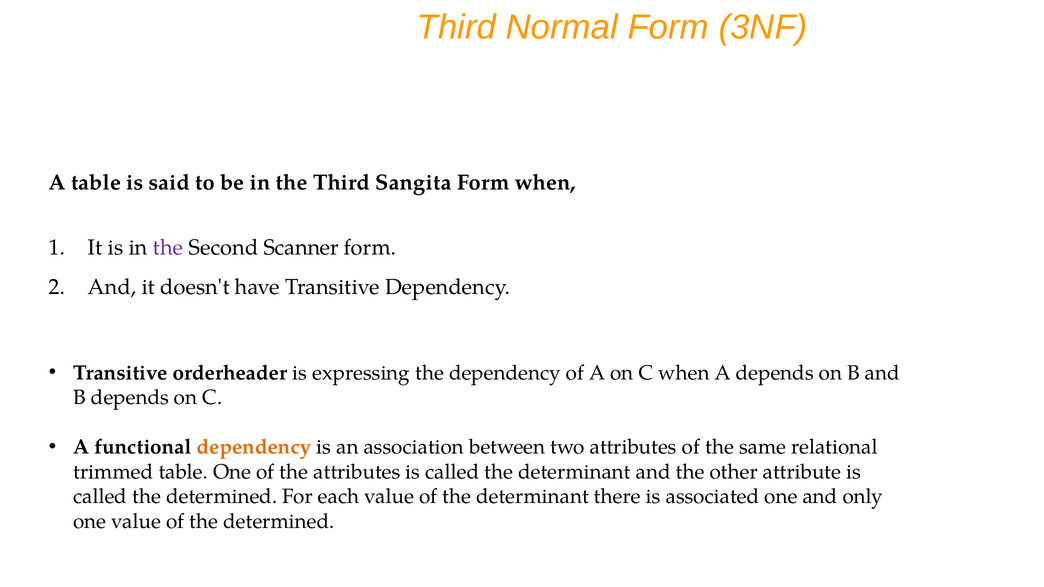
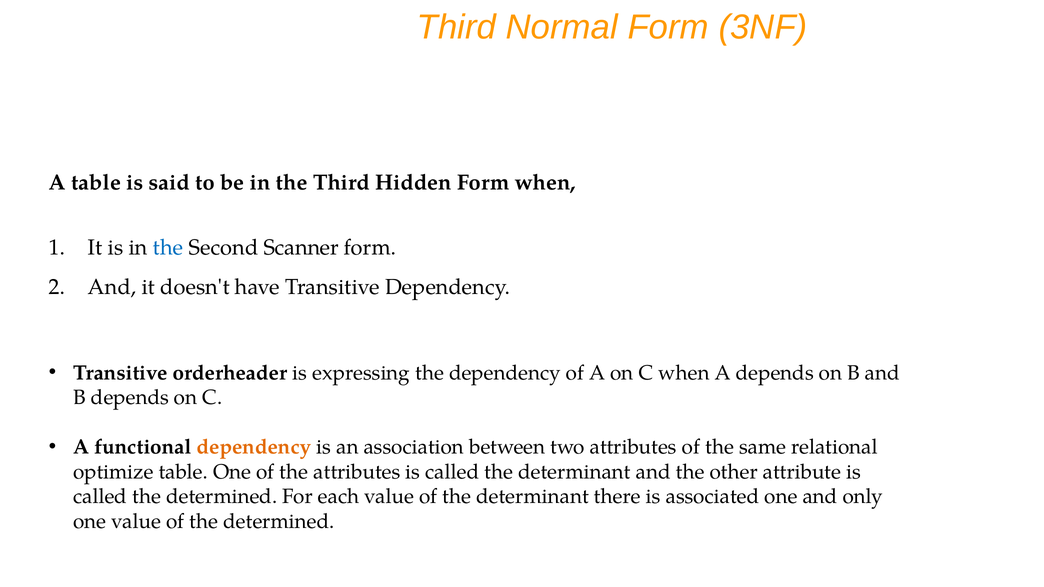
Sangita: Sangita -> Hidden (413, 183)
the colour: purple -> blue (168, 248)
trimmed: trimmed -> optimize (113, 472)
